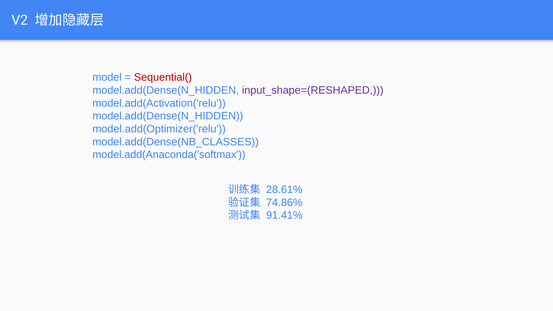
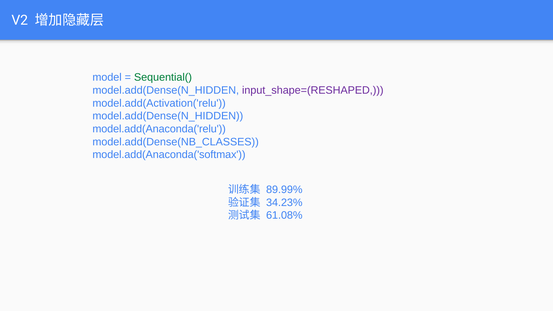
Sequential( colour: red -> green (163, 77)
model.add(Optimizer('relu: model.add(Optimizer('relu -> model.add(Anaconda('relu (159, 129)
28.61%: 28.61% -> 89.99% (284, 190)
74.86%: 74.86% -> 34.23% (284, 203)
91.41%: 91.41% -> 61.08% (284, 215)
